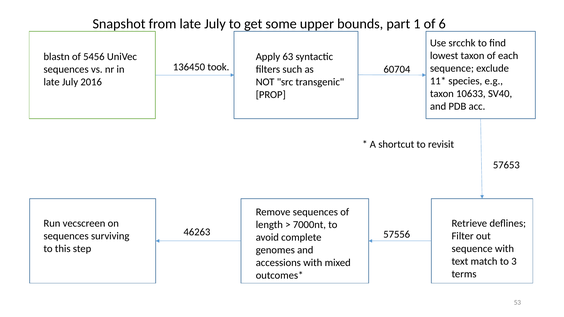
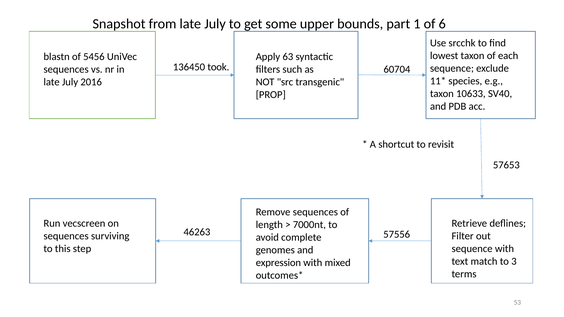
accessions: accessions -> expression (278, 263)
